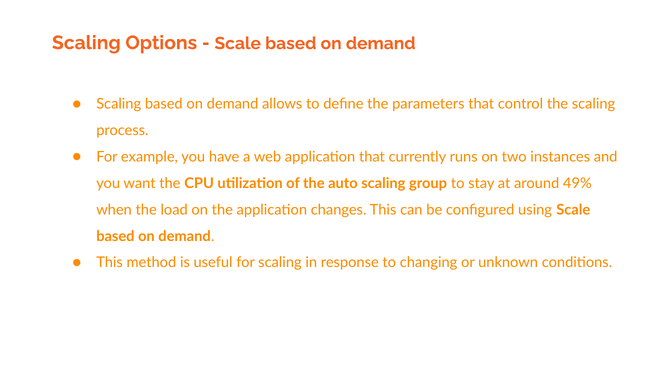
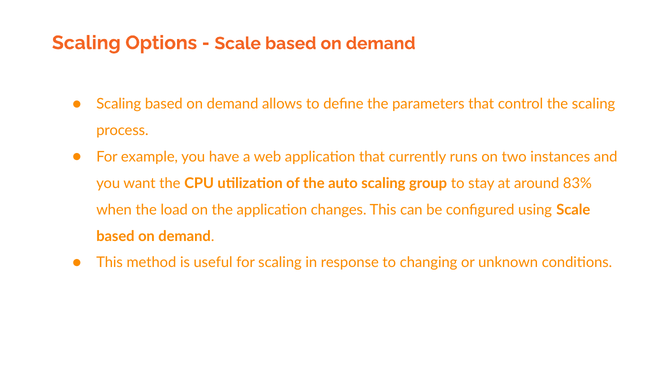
49%: 49% -> 83% (577, 184)
